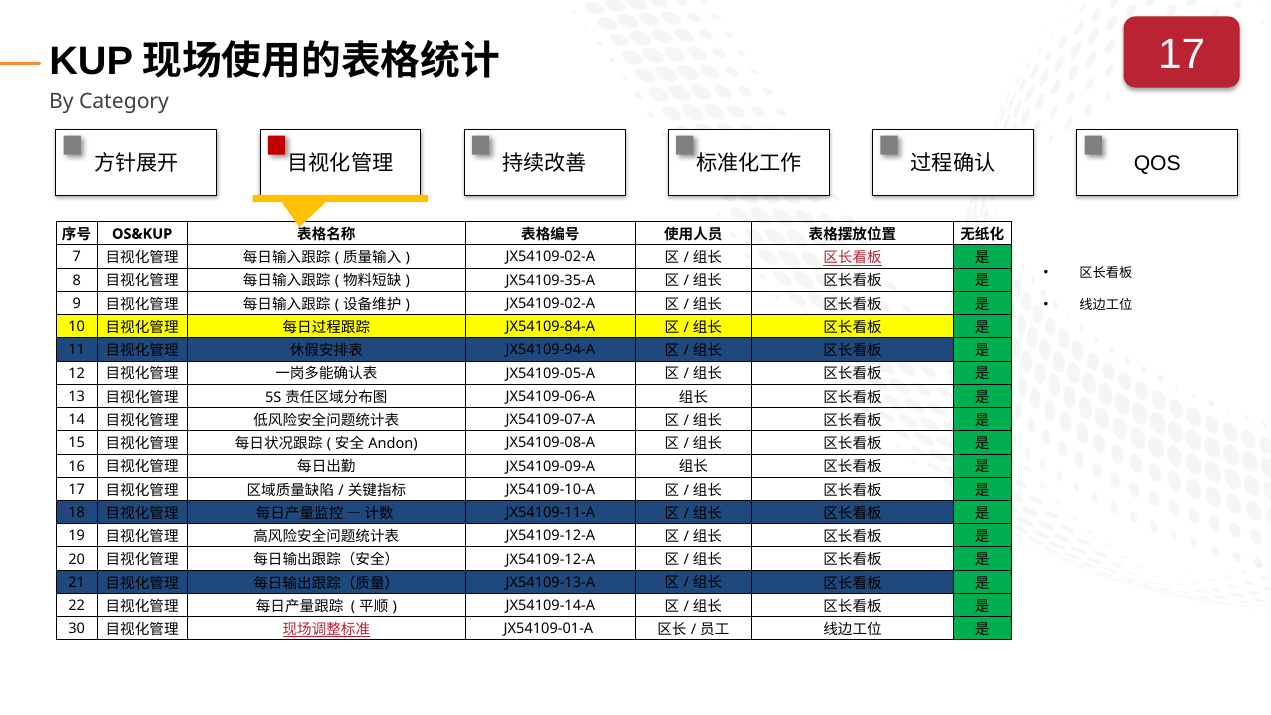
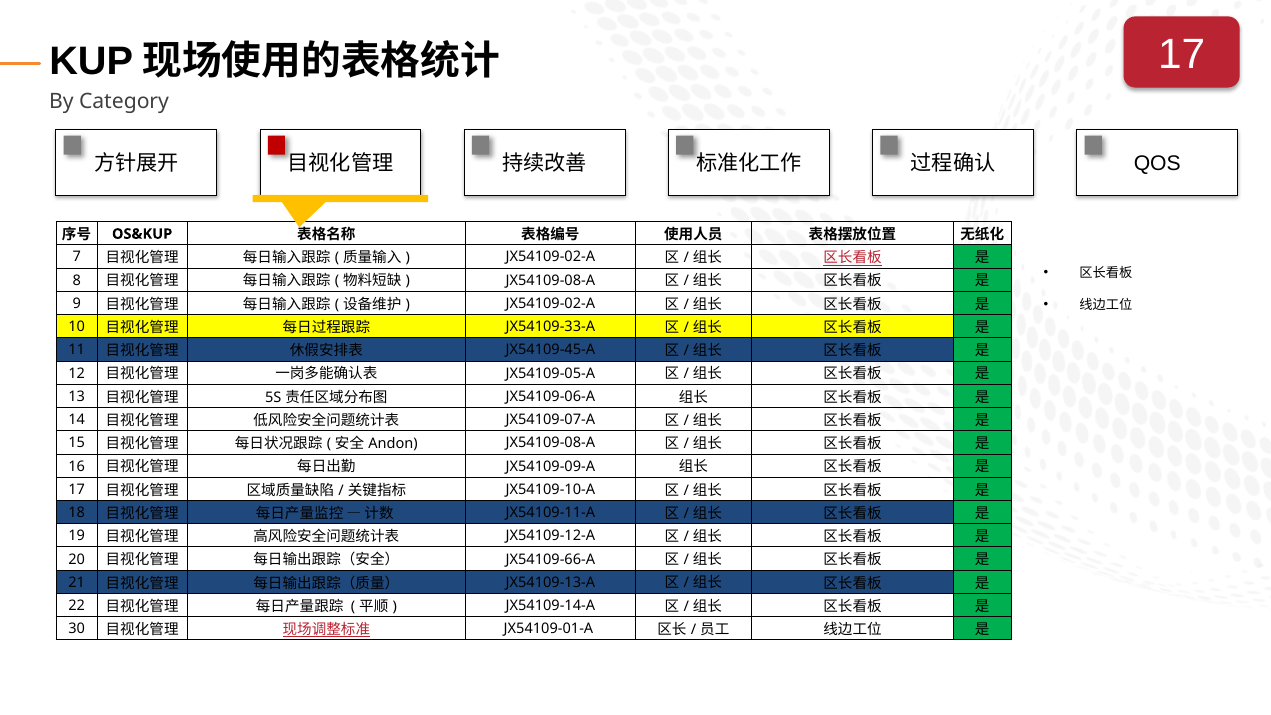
JX54109-35-A: JX54109-35-A -> JX54109-08-A (550, 280)
JX54109-84-A: JX54109-84-A -> JX54109-33-A (550, 327)
JX54109-94-A: JX54109-94-A -> JX54109-45-A (550, 350)
JX54109-12-A: JX54109-12-A -> JX54109-66-A (550, 559)
